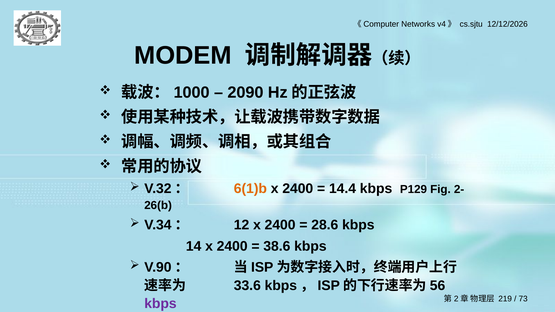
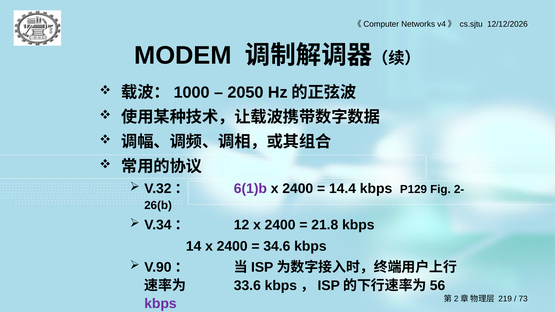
2090: 2090 -> 2050 (245, 93)
6(1)b colour: orange -> purple (250, 189)
28.6: 28.6 -> 21.8 (325, 225)
38.6: 38.6 -> 34.6 (277, 246)
